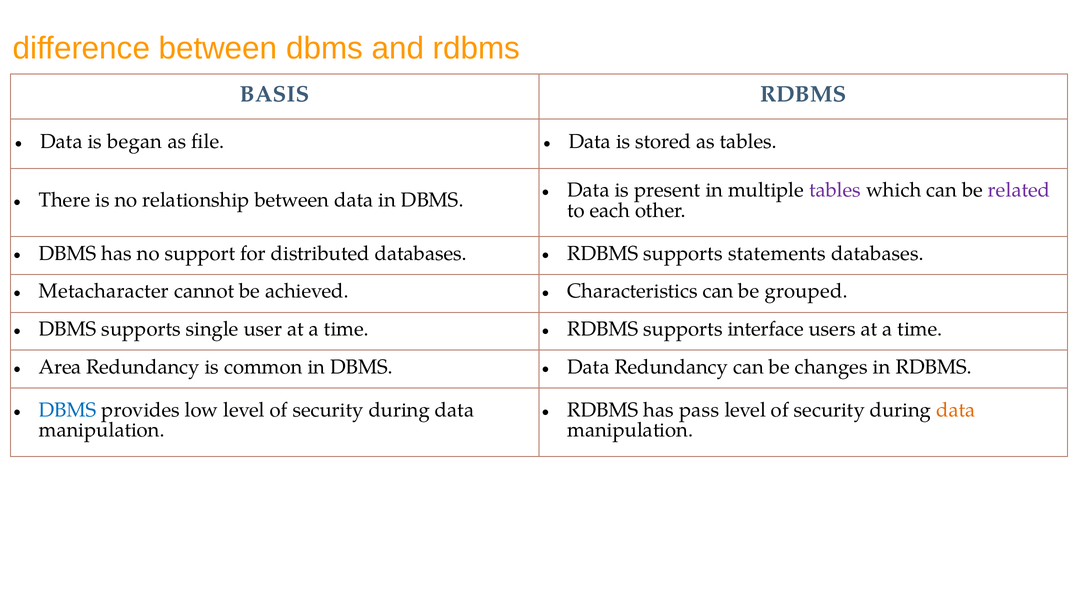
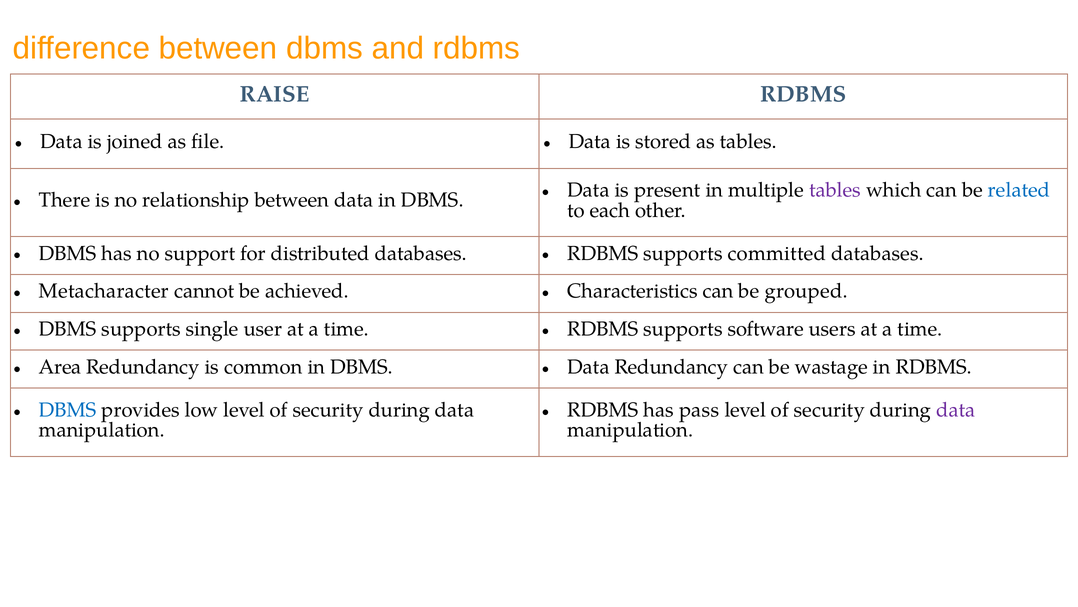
BASIS: BASIS -> RAISE (275, 94)
began: began -> joined (135, 141)
related colour: purple -> blue (1019, 190)
statements: statements -> committed (777, 253)
interface: interface -> software (766, 329)
changes: changes -> wastage (831, 367)
data colour: orange -> purple (956, 409)
